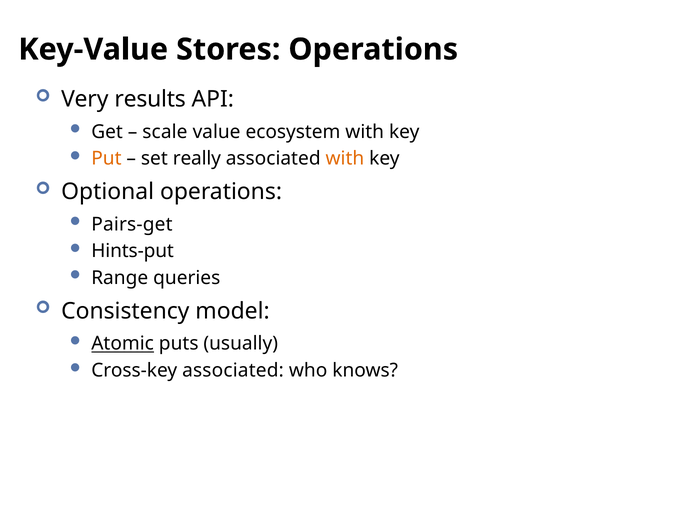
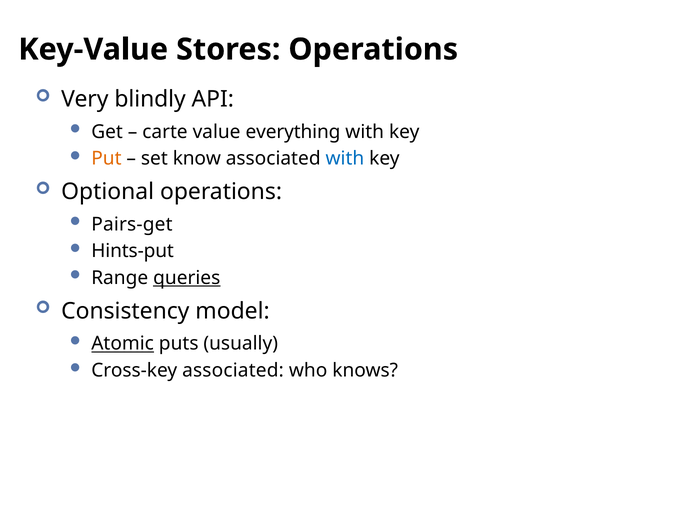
results: results -> blindly (150, 99)
scale: scale -> carte (165, 132)
ecosystem: ecosystem -> everything (293, 132)
really: really -> know (197, 158)
with colour: orange -> blue (345, 158)
queries underline: none -> present (187, 277)
